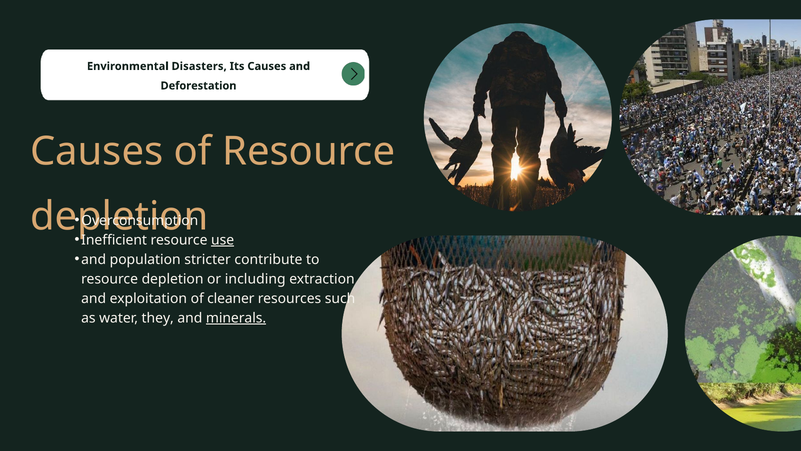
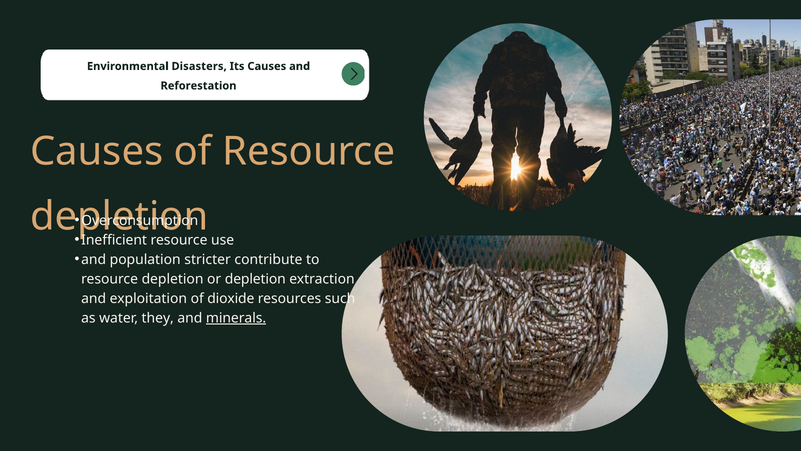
Deforestation: Deforestation -> Reforestation (199, 86)
use underline: present -> none (223, 240)
or including: including -> depletion (255, 279)
cleaner: cleaner -> dioxide (231, 298)
